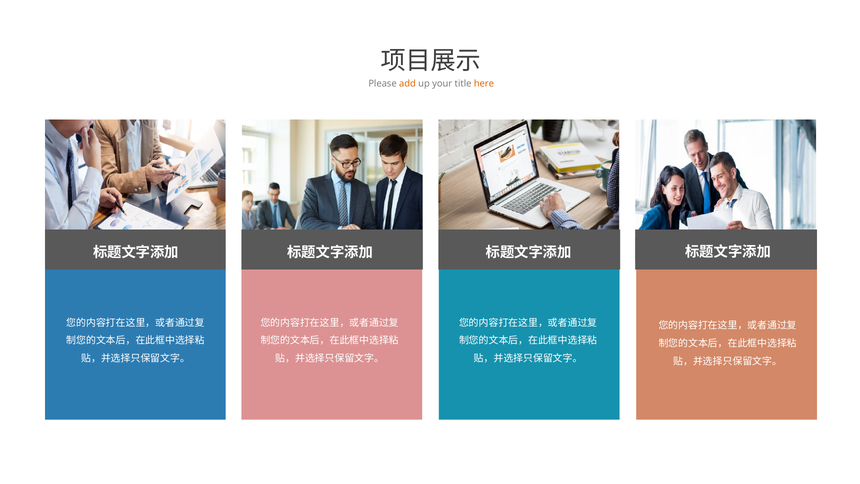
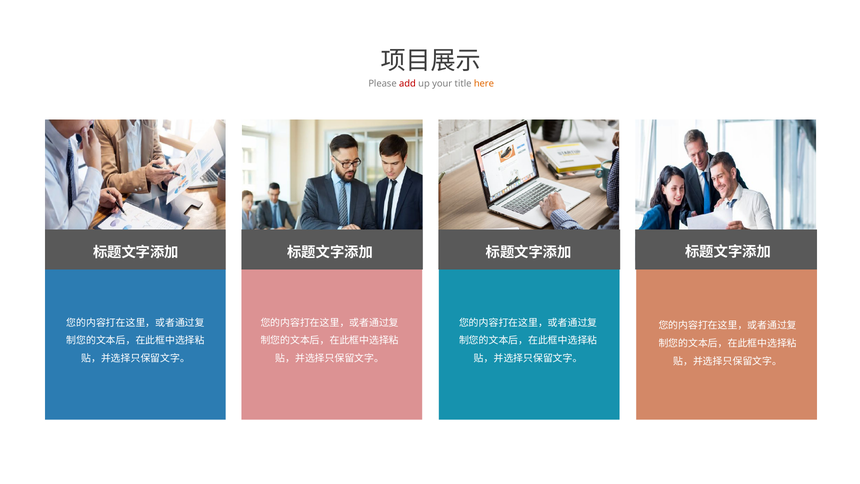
add colour: orange -> red (407, 84)
